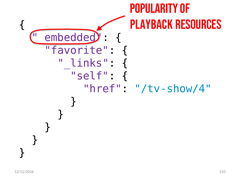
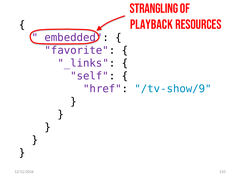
POPULARITY: POPULARITY -> STRANGLING (154, 9)
/tv-show/4: /tv-show/4 -> /tv-show/9 (173, 89)
